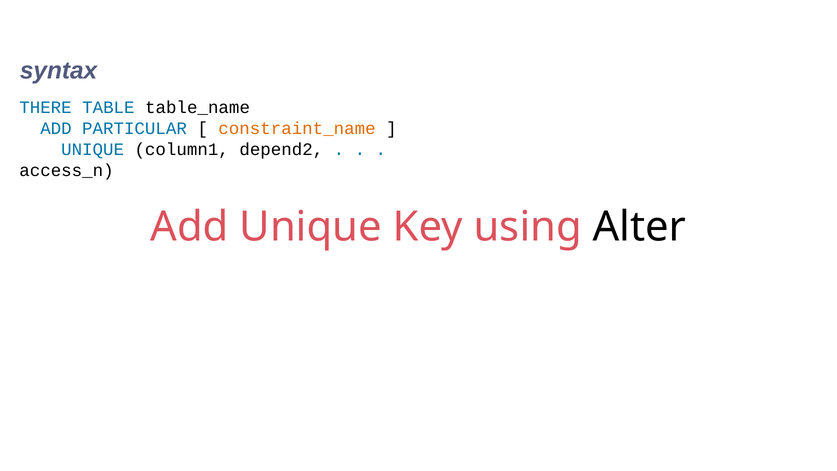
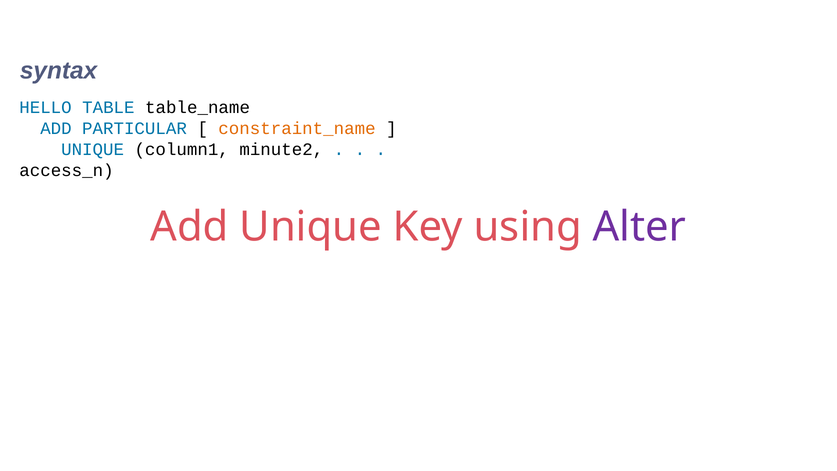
THERE: THERE -> HELLO (45, 108)
depend2: depend2 -> minute2 (281, 150)
Alter colour: black -> purple (639, 227)
